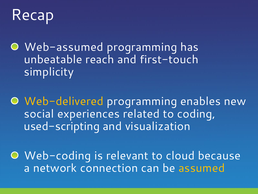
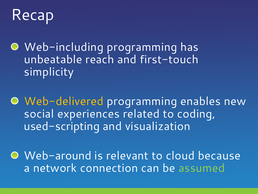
Web-assumed: Web-assumed -> Web-including (64, 47)
Web-coding: Web-coding -> Web-around (58, 155)
assumed colour: yellow -> light green (202, 168)
